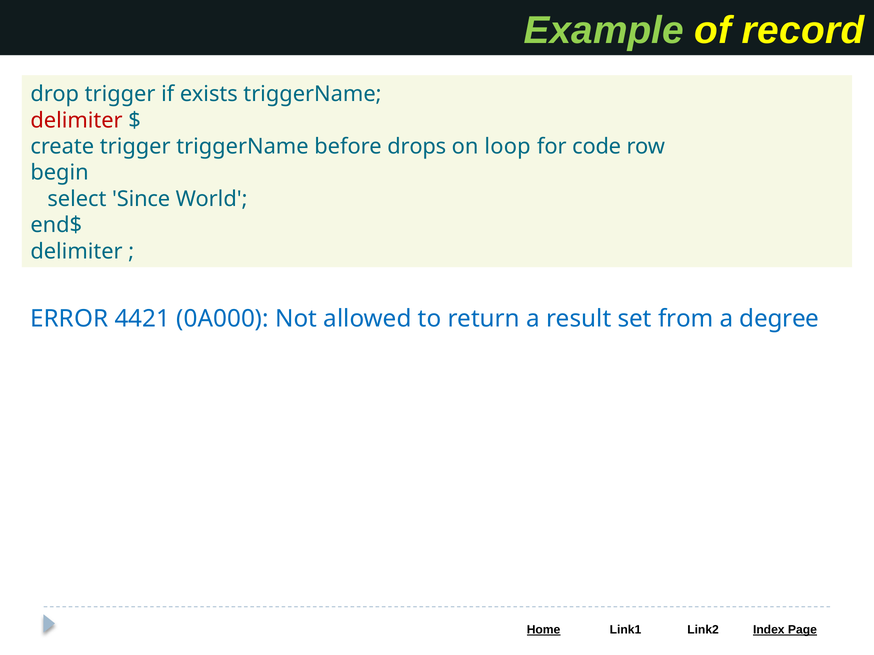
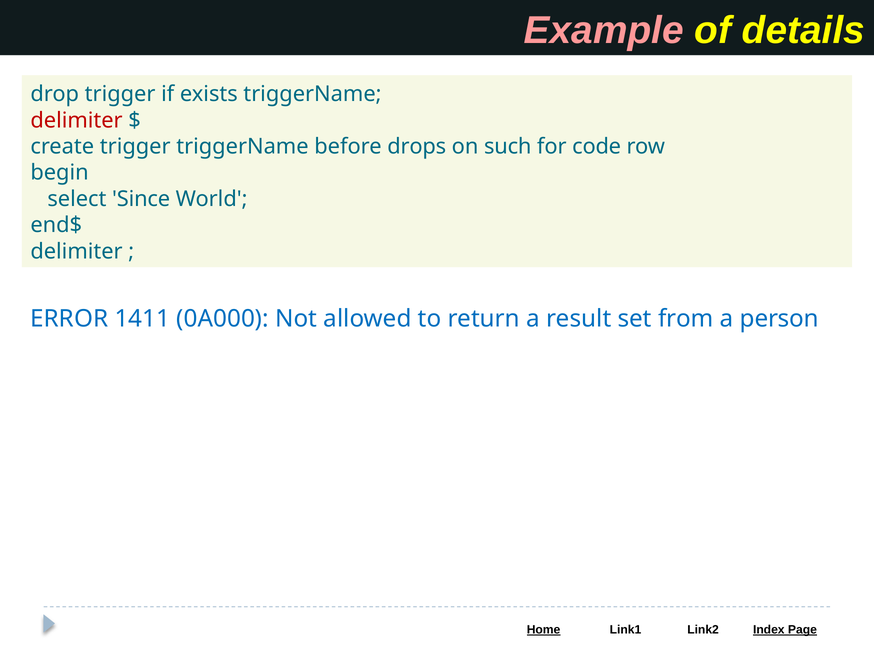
Example colour: light green -> pink (604, 30)
record: record -> details (803, 30)
loop: loop -> such (508, 147)
4421: 4421 -> 1411 (142, 319)
degree: degree -> person (779, 319)
